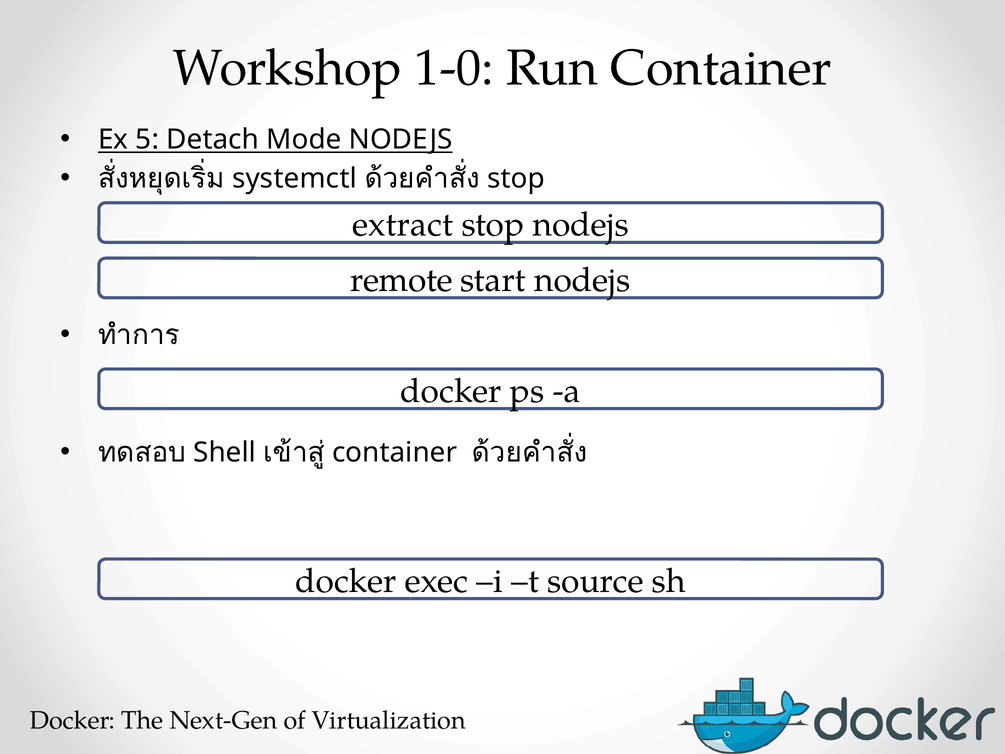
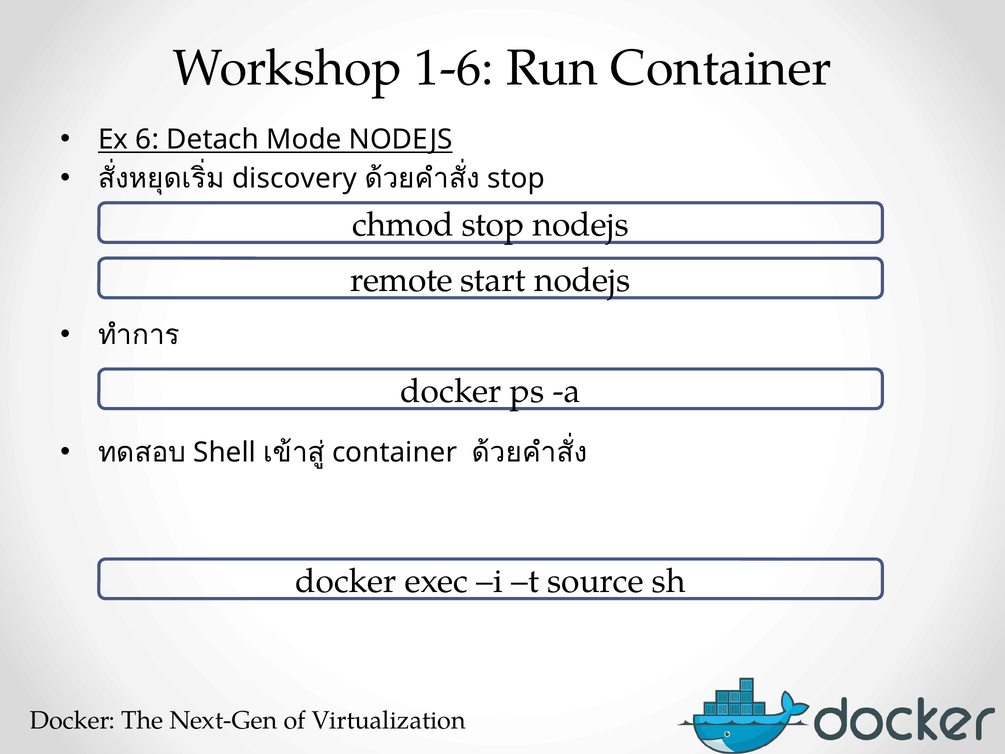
1-0: 1-0 -> 1-6 (454, 68)
5: 5 -> 6 (147, 139)
systemctl: systemctl -> discovery (295, 179)
extract: extract -> chmod (403, 225)
